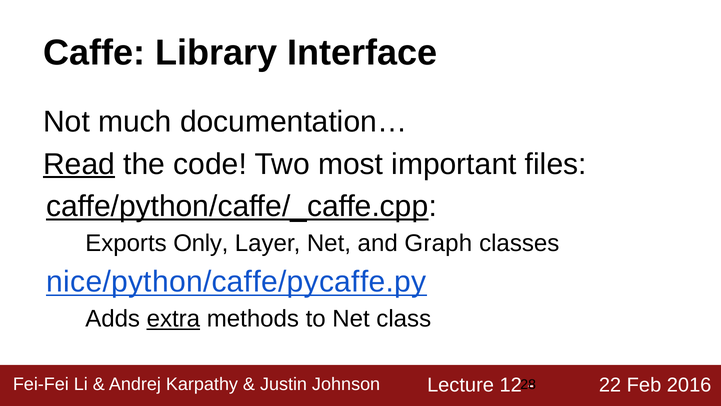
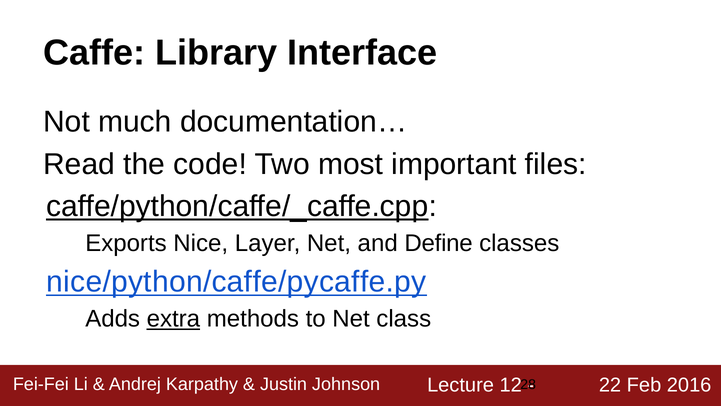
Read underline: present -> none (79, 164)
Only: Only -> Nice (201, 243)
Graph: Graph -> Define (439, 243)
